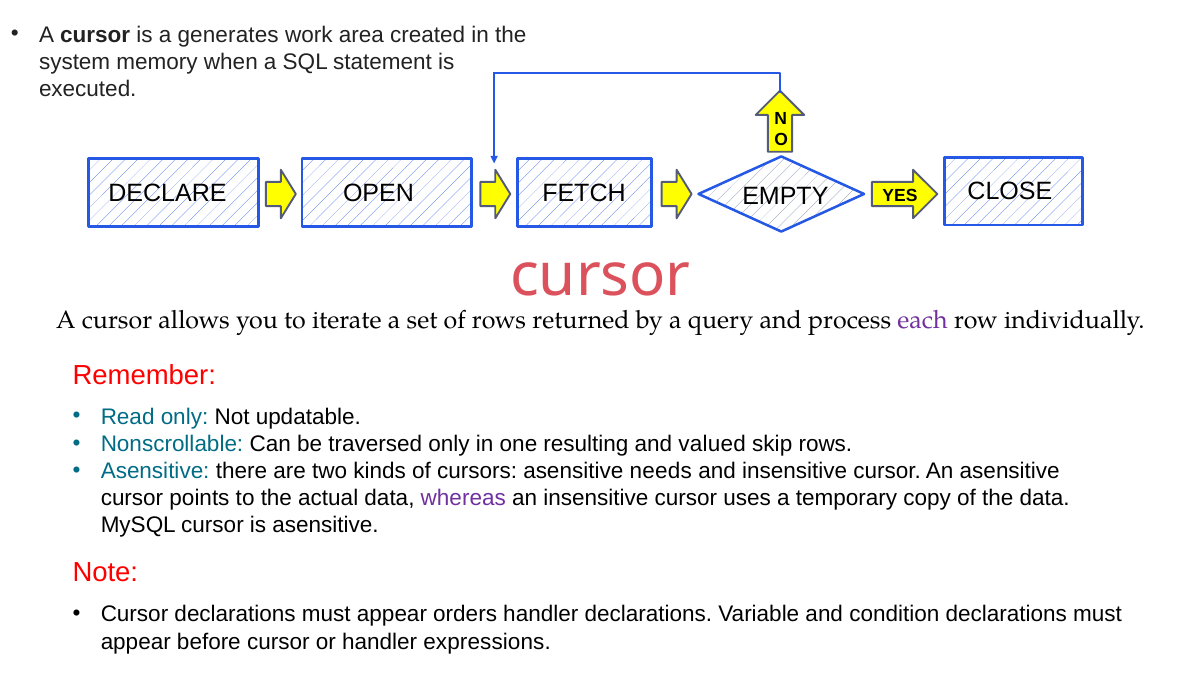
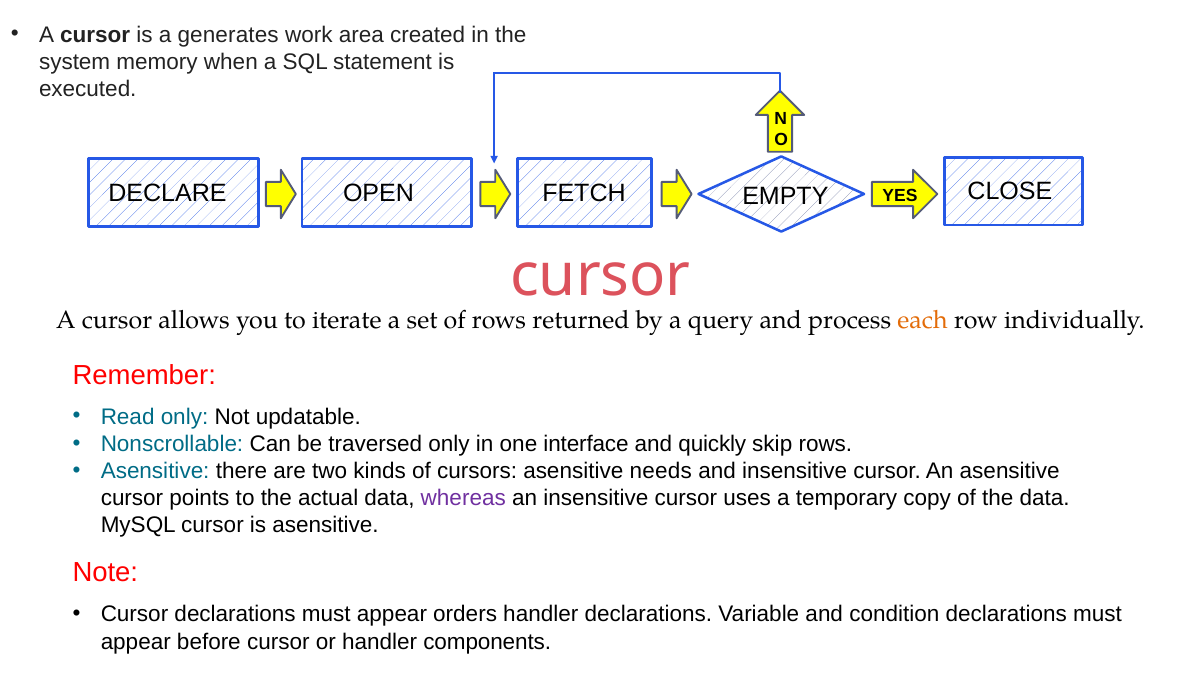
each colour: purple -> orange (923, 320)
resulting: resulting -> interface (586, 444)
valued: valued -> quickly (712, 444)
expressions: expressions -> components (487, 641)
